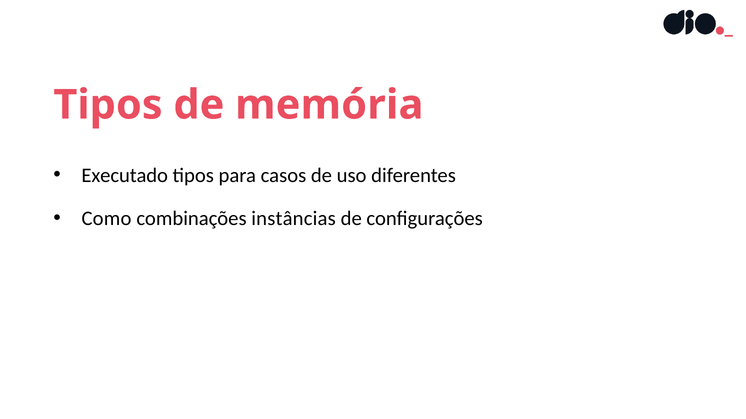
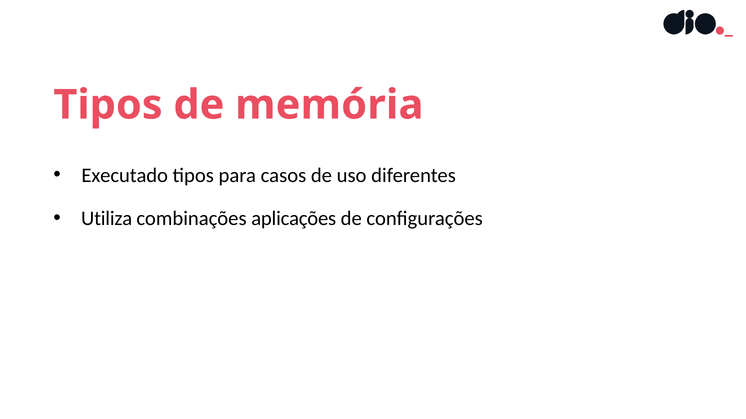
Como: Como -> Utiliza (107, 219)
instâncias: instâncias -> aplicações (294, 219)
